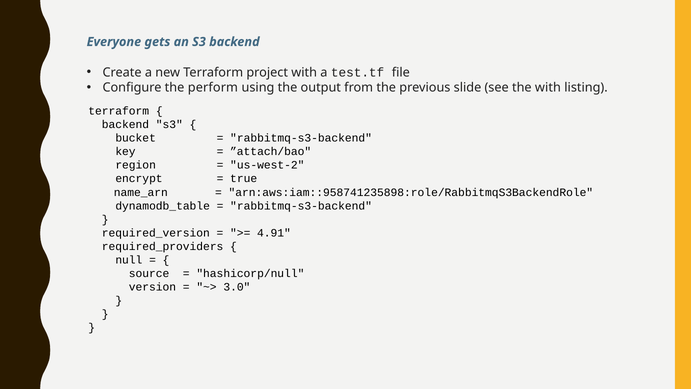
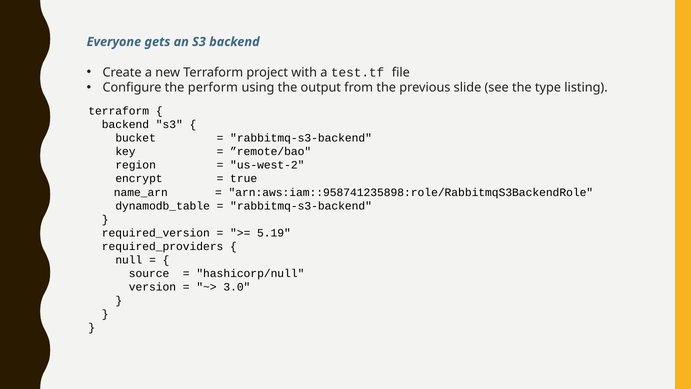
the with: with -> type (548, 88)
”attach/bao: ”attach/bao -> ”remote/bao (271, 152)
4.91: 4.91 -> 5.19 (274, 233)
